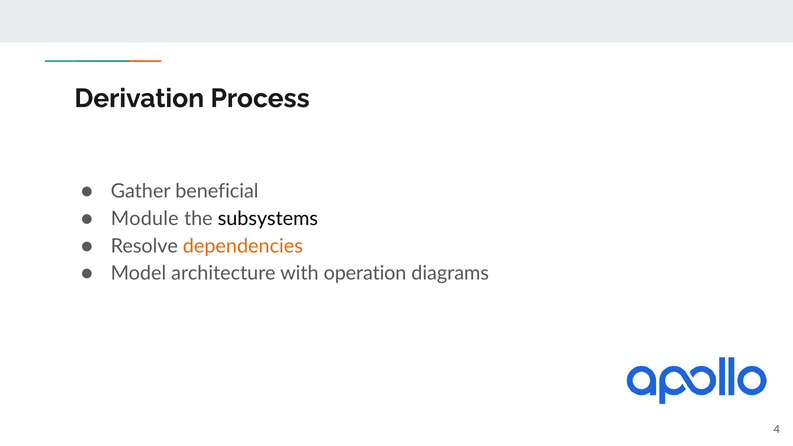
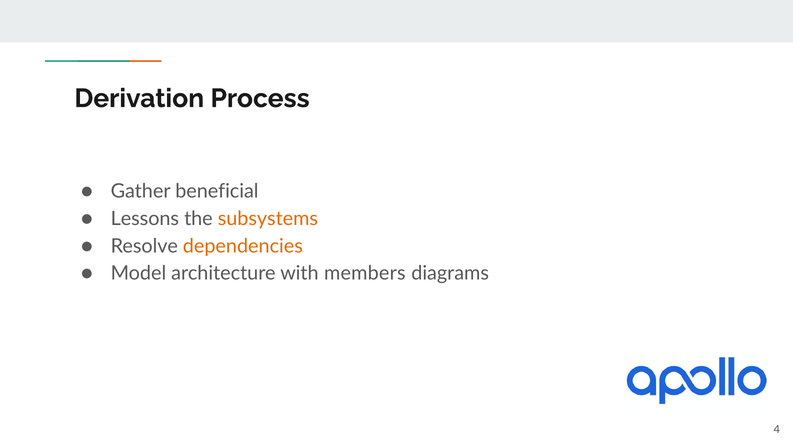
Module: Module -> Lessons (145, 219)
subsystems colour: black -> orange (268, 219)
operation: operation -> members (365, 273)
